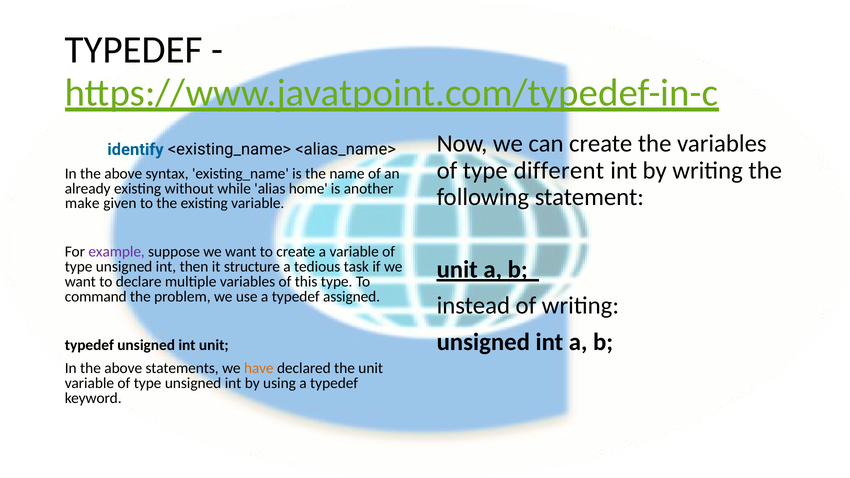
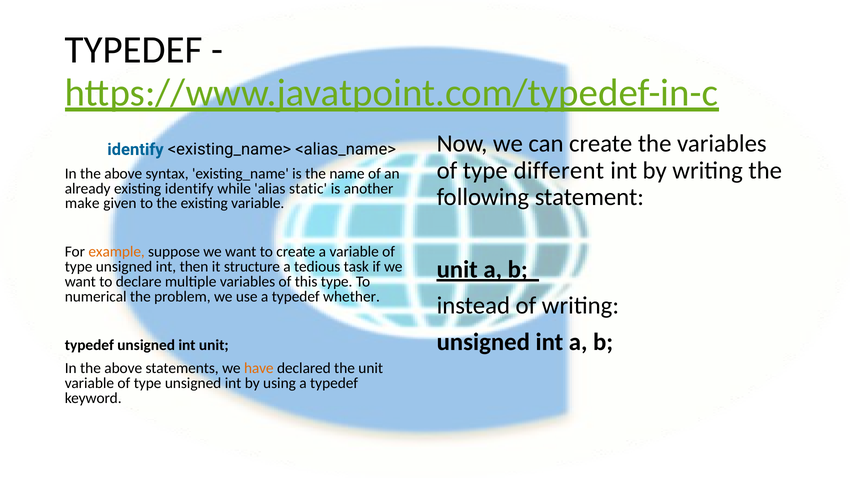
existing without: without -> identify (189, 189)
home: home -> static (308, 189)
example colour: purple -> orange (117, 252)
command: command -> numerical (96, 297)
assigned: assigned -> whether (351, 297)
